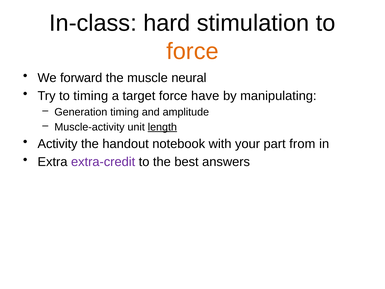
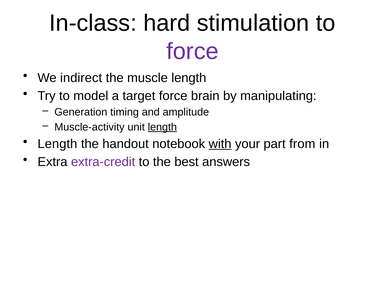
force colour: orange -> purple (192, 51)
forward: forward -> indirect (81, 78)
muscle neural: neural -> length (189, 78)
to timing: timing -> model (91, 96)
have: have -> brain (205, 96)
Activity: Activity -> Length (57, 144)
with underline: none -> present (220, 144)
